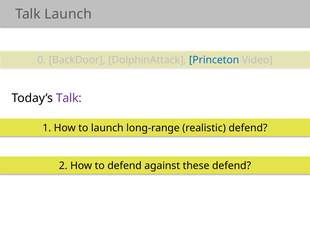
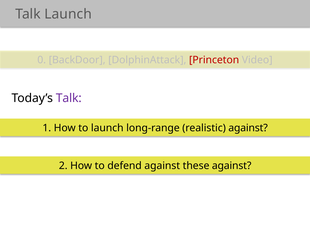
Princeton colour: blue -> red (214, 60)
realistic defend: defend -> against (248, 128)
these defend: defend -> against (232, 166)
